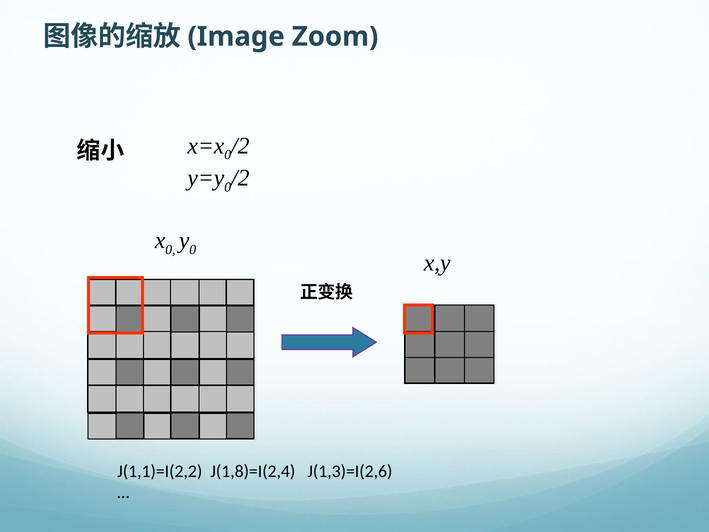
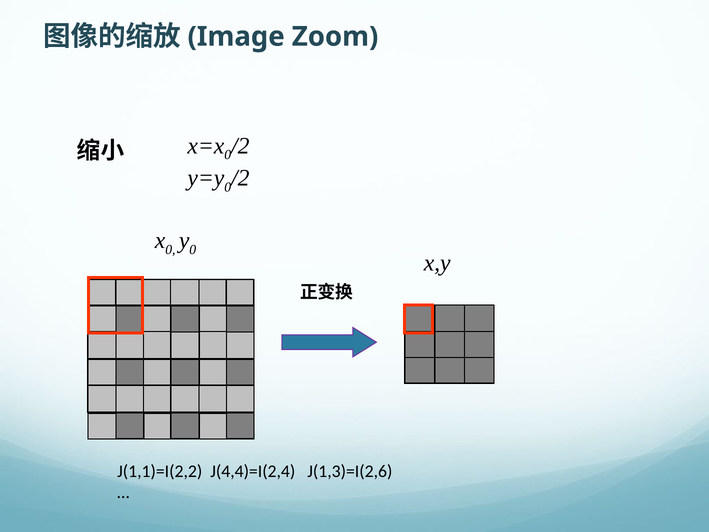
J(1,8)=I(2,4: J(1,8)=I(2,4 -> J(4,4)=I(2,4 (253, 471)
